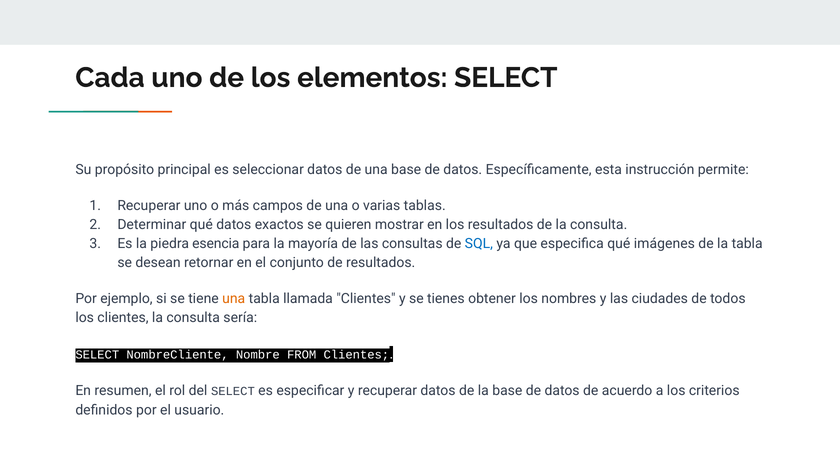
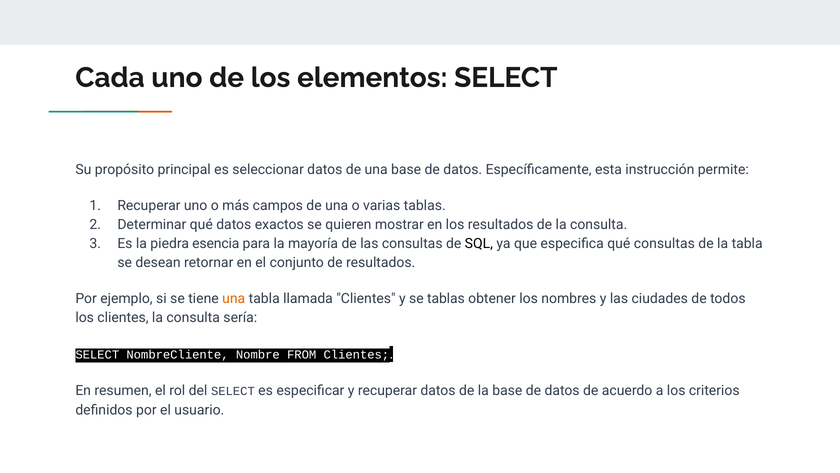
SQL colour: blue -> black (479, 243)
qué imágenes: imágenes -> consultas (664, 243)
se tienes: tienes -> tablas (446, 299)
